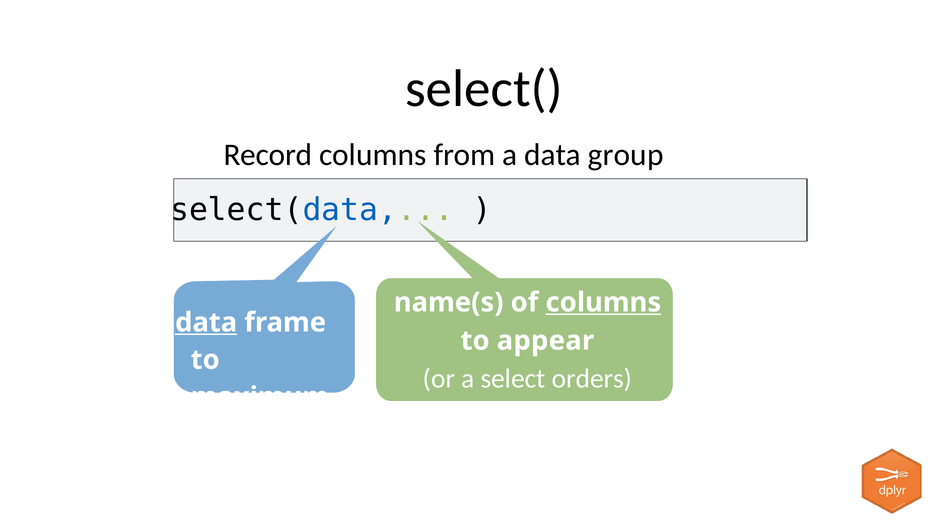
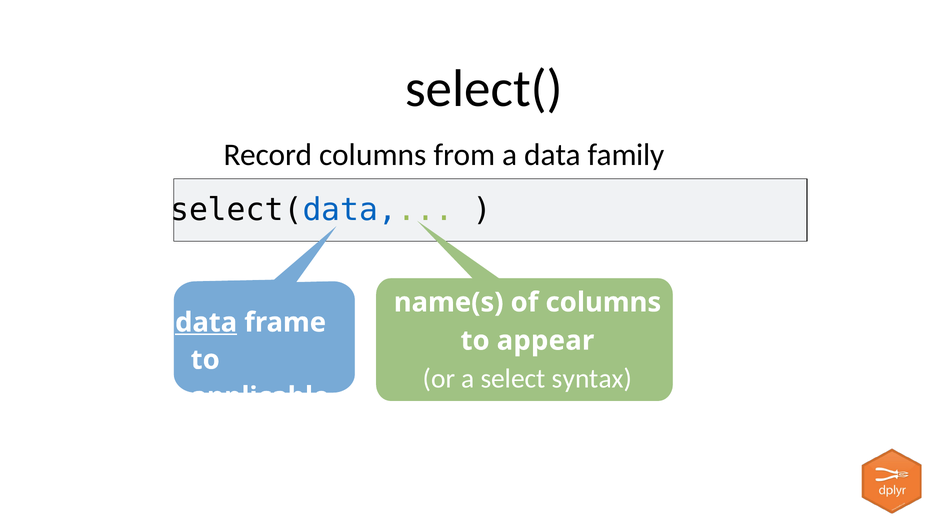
group: group -> family (626, 155)
columns underline: present -> none (603, 302)
orders: orders -> syntax (592, 379)
maximum: maximum -> applicable (260, 397)
